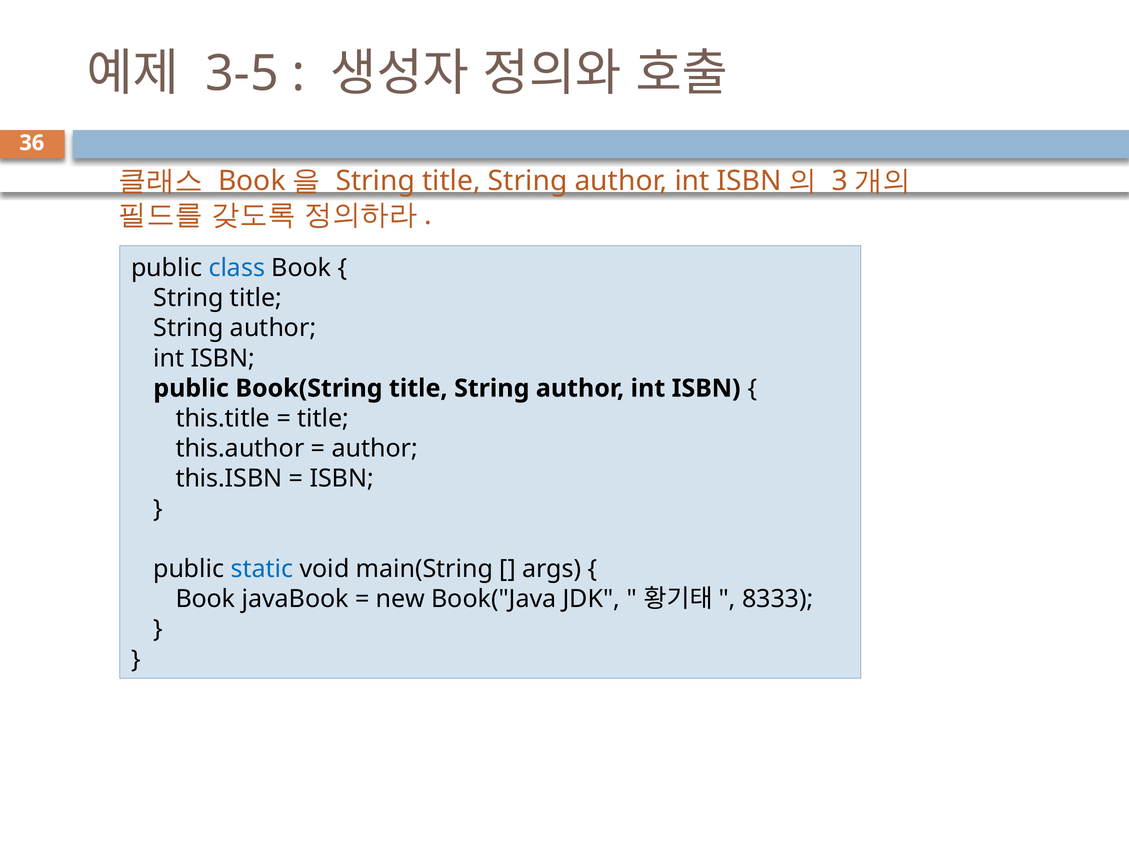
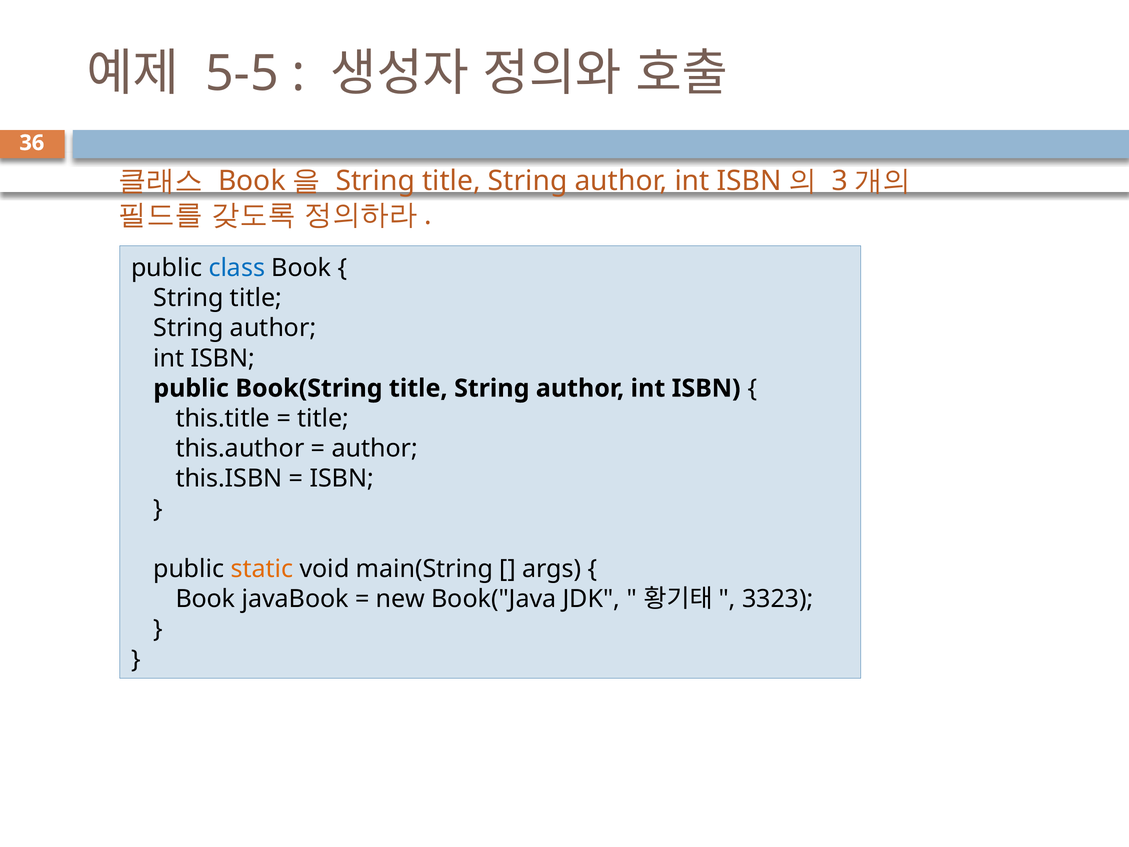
3-5: 3-5 -> 5-5 (242, 74)
static colour: blue -> orange (262, 569)
8333: 8333 -> 3323 (778, 599)
